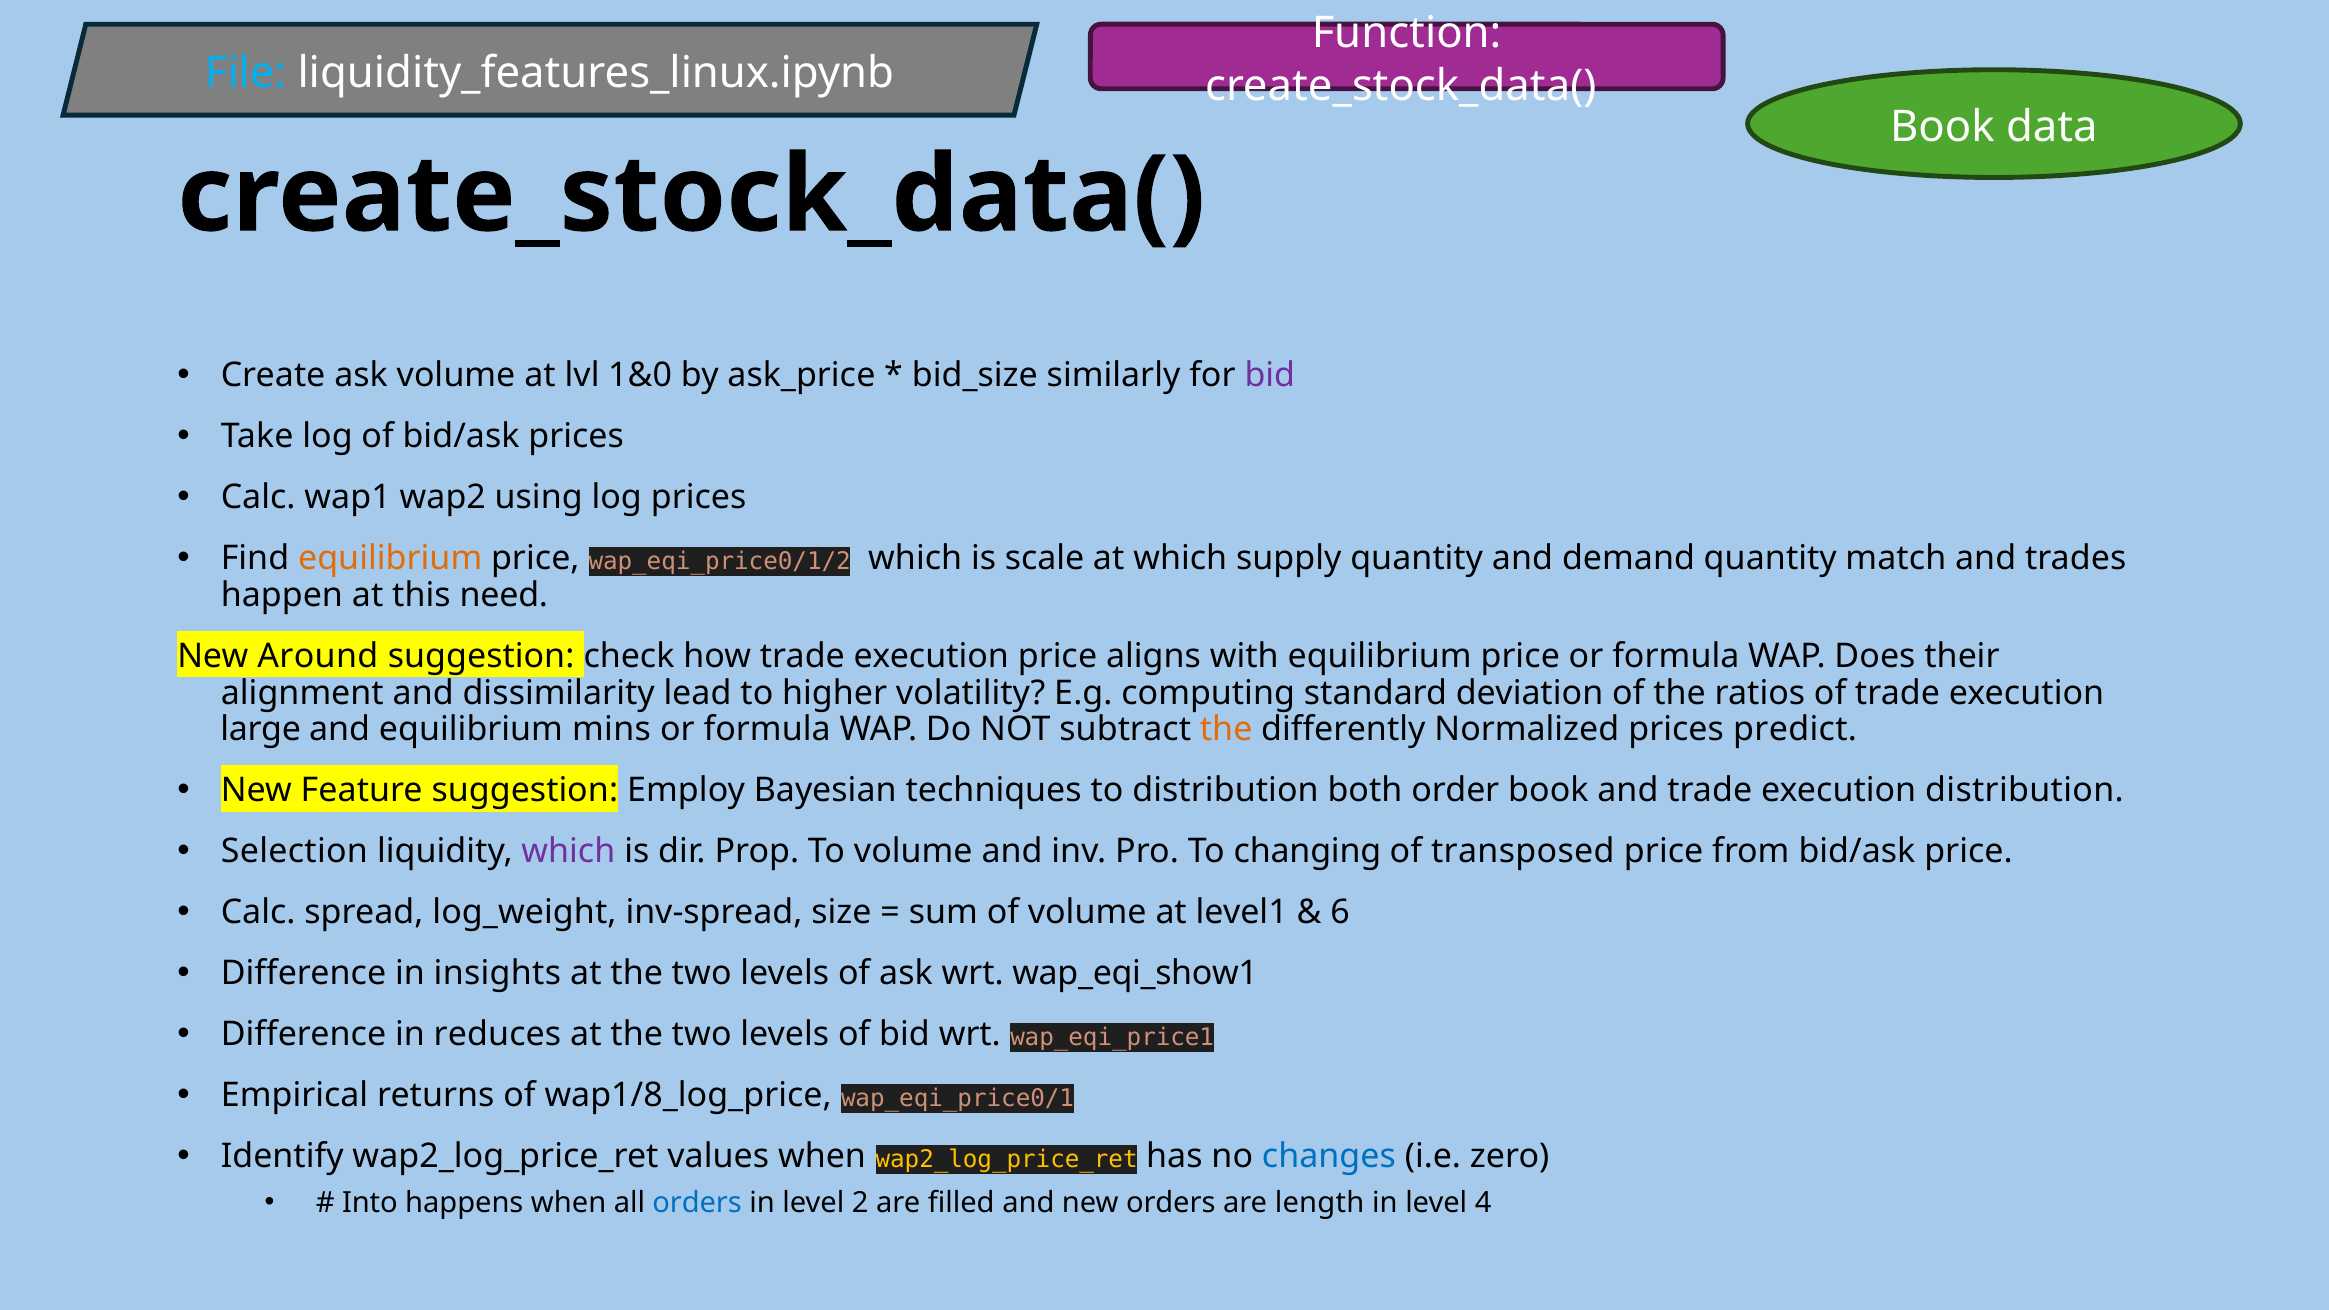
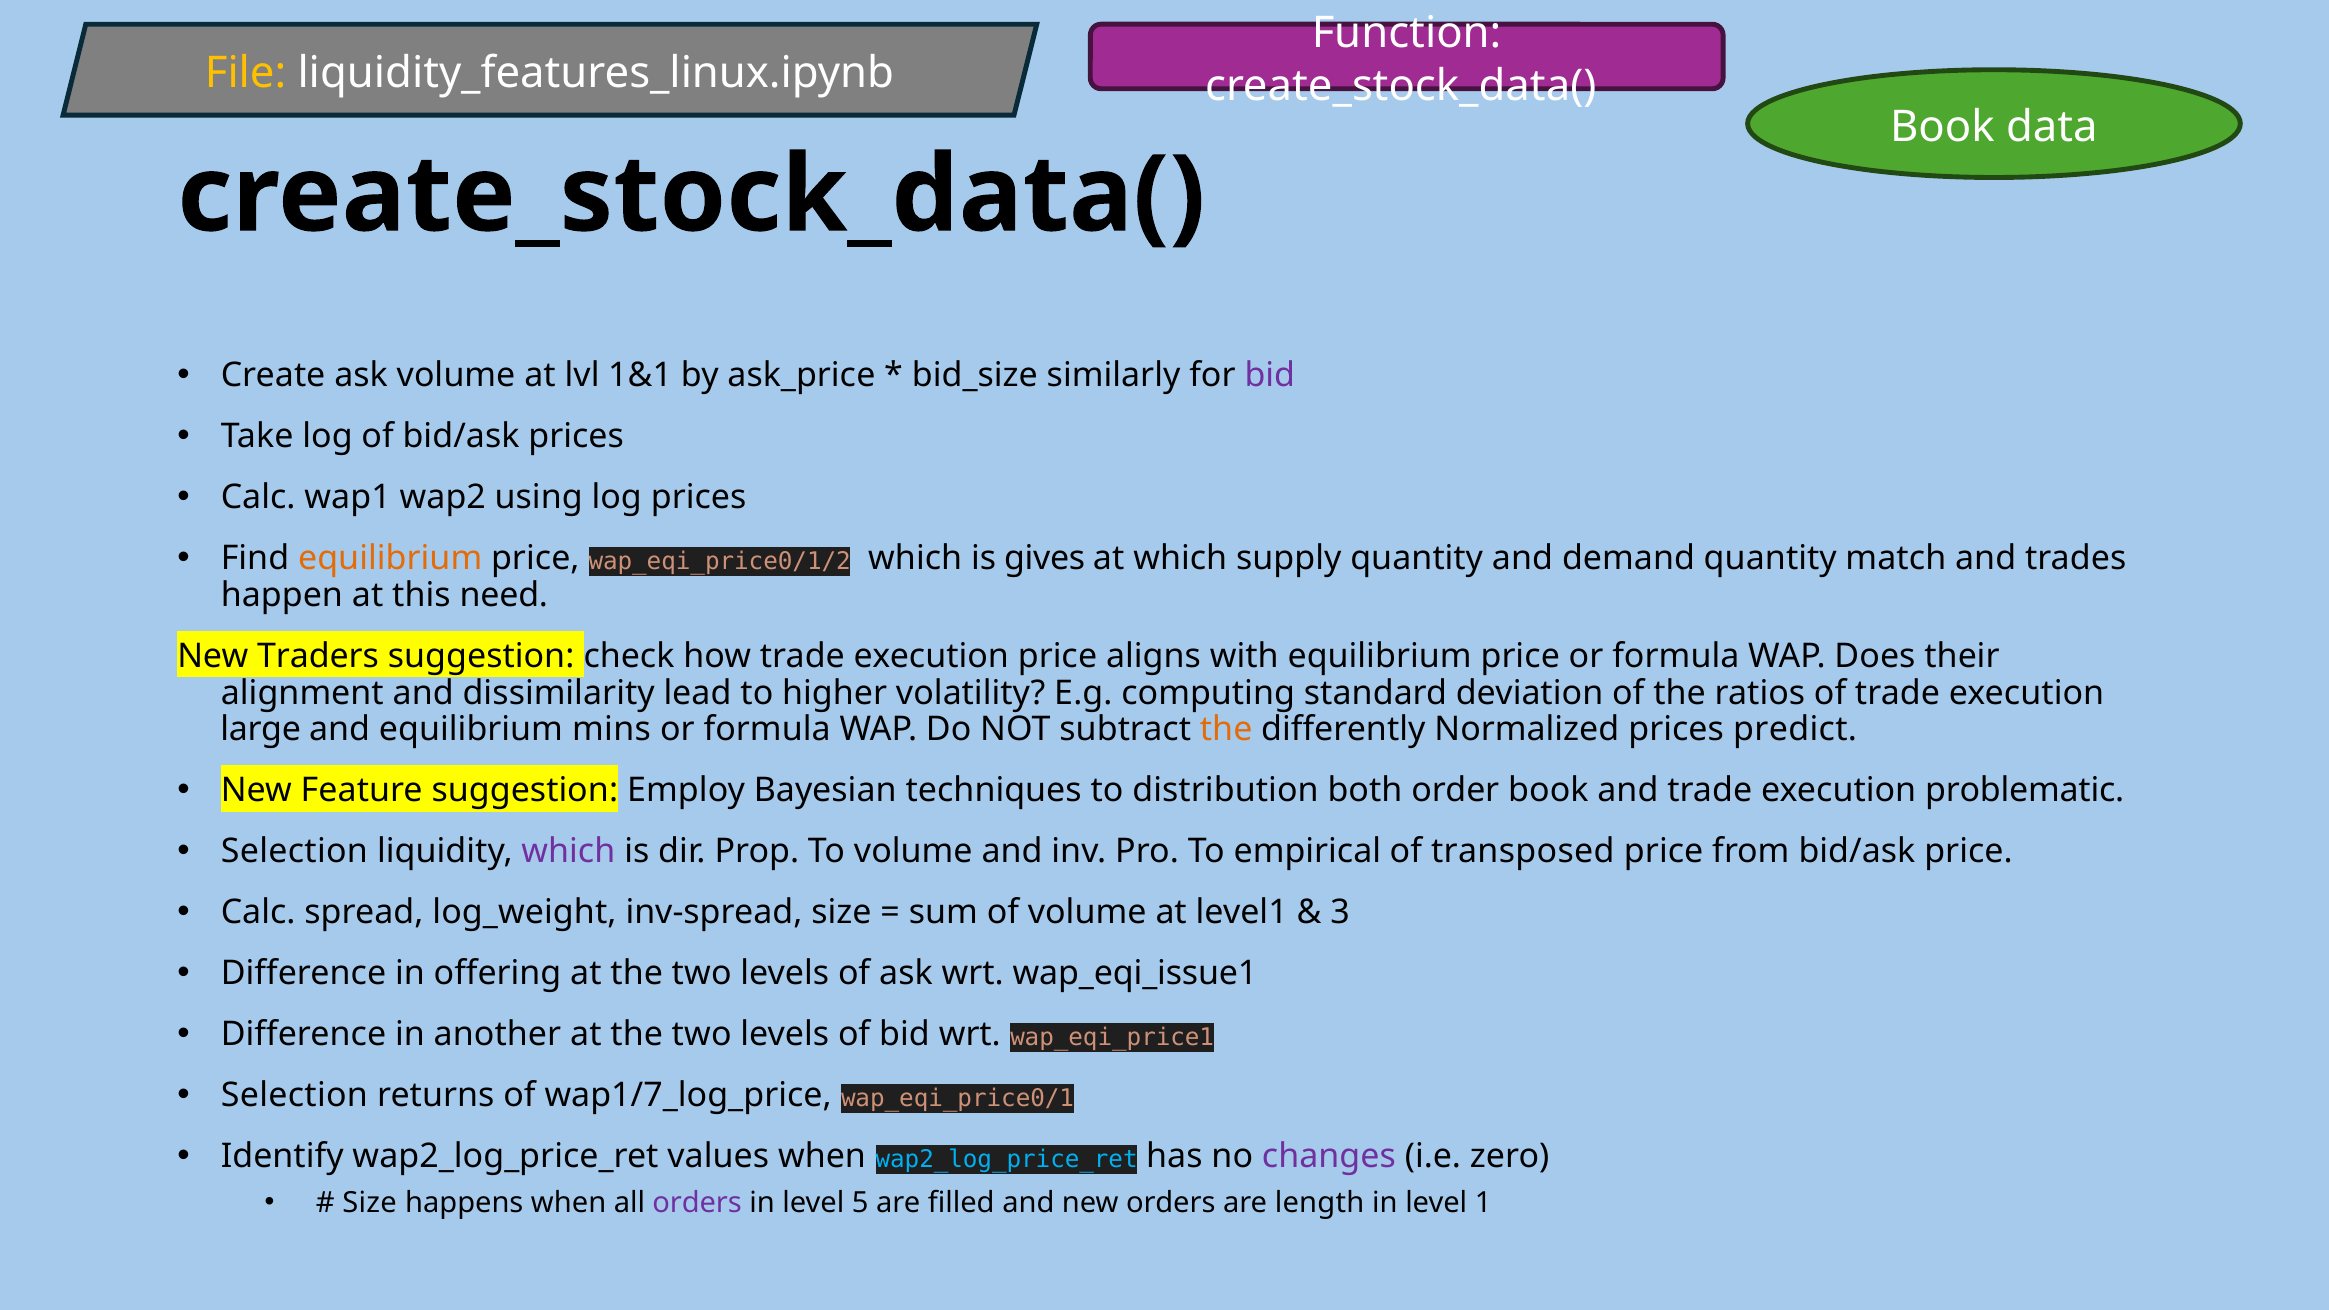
File colour: light blue -> yellow (246, 73)
1&0: 1&0 -> 1&1 (640, 376)
scale: scale -> gives (1045, 559)
Around: Around -> Traders (318, 656)
execution distribution: distribution -> problematic (2025, 791)
changing: changing -> empirical (1307, 852)
6: 6 -> 3 (1340, 913)
insights: insights -> offering (498, 974)
wap_eqi_show1: wap_eqi_show1 -> wap_eqi_issue1 (1135, 974)
reduces: reduces -> another (497, 1035)
Empirical: Empirical -> Selection (294, 1096)
wap1/8_log_price: wap1/8_log_price -> wap1/7_log_price (688, 1096)
wap2_log_price_ret colour: yellow -> light blue (1007, 1160)
changes colour: blue -> purple (1329, 1157)
Into: Into -> Size (370, 1203)
orders colour: blue -> purple (697, 1203)
2: 2 -> 5 (860, 1203)
4: 4 -> 1 (1483, 1203)
